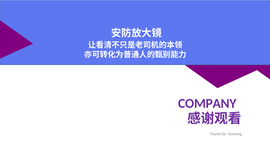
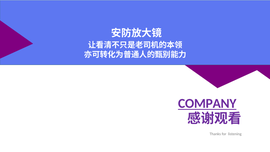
COMPANY underline: none -> present (207, 103)
